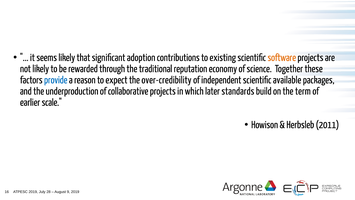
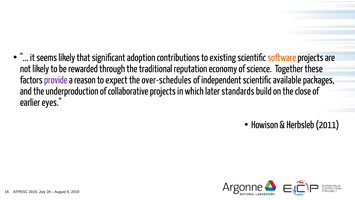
provide colour: blue -> purple (56, 80)
over-credibility: over-credibility -> over-schedules (166, 80)
term: term -> close (303, 91)
scale: scale -> eyes (52, 102)
